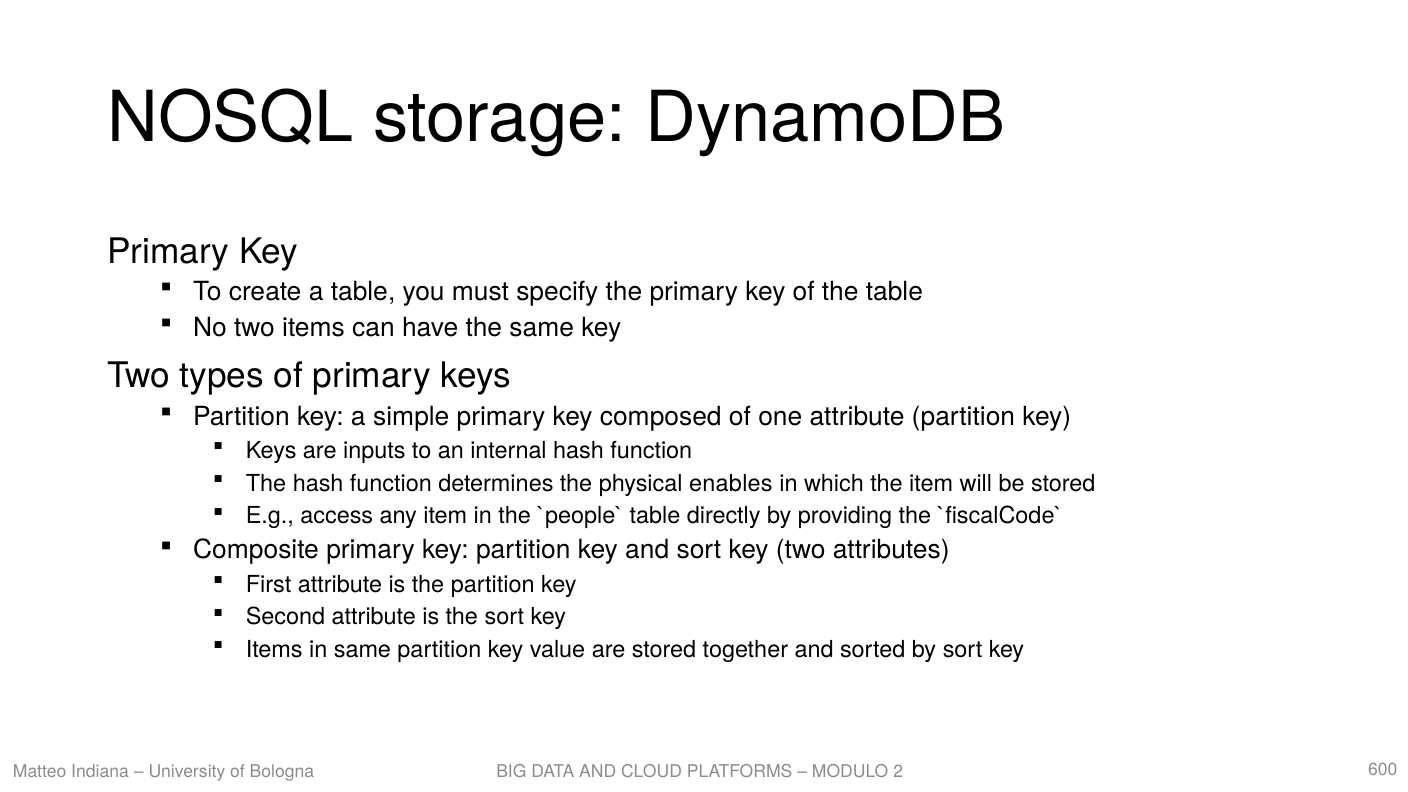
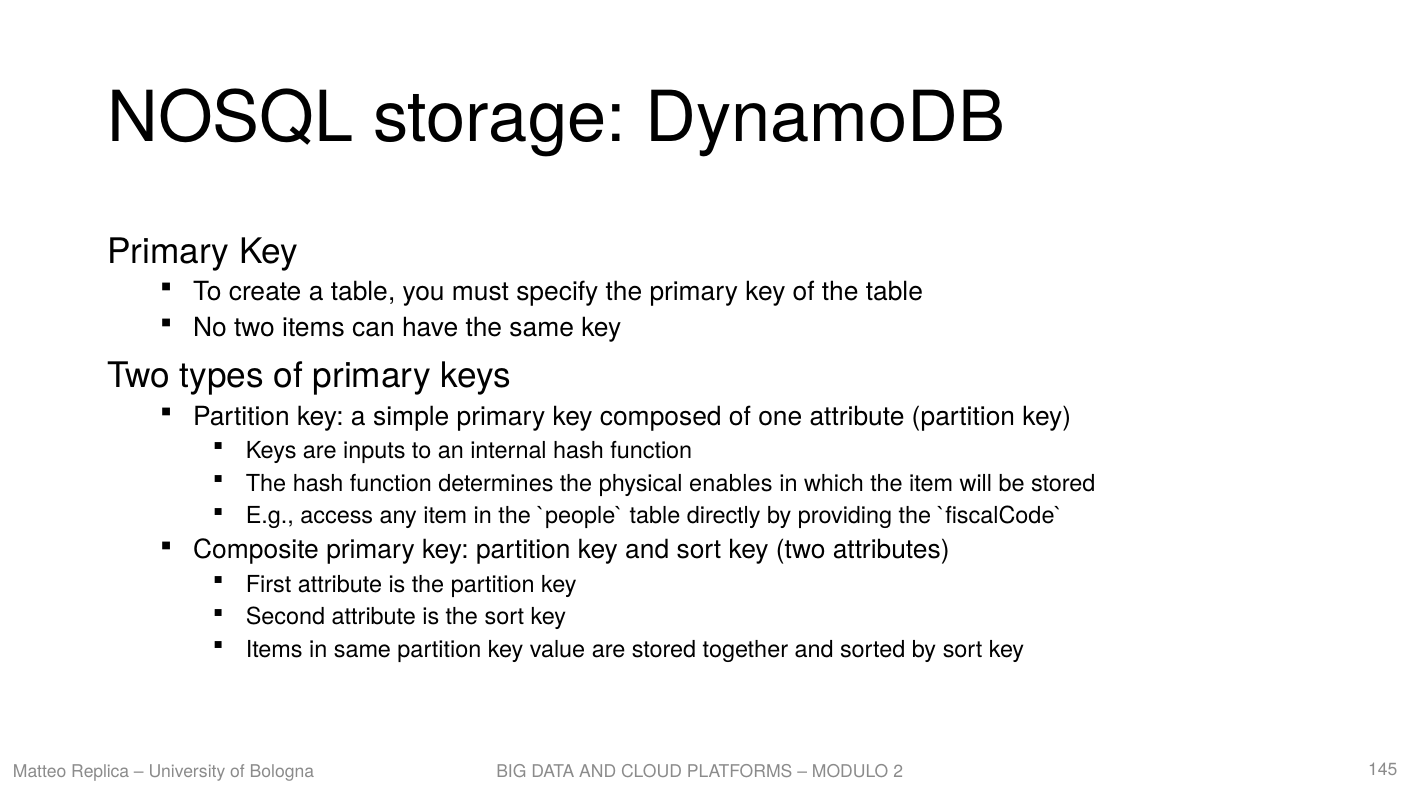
Indiana: Indiana -> Replica (100, 772)
600: 600 -> 145 (1383, 770)
